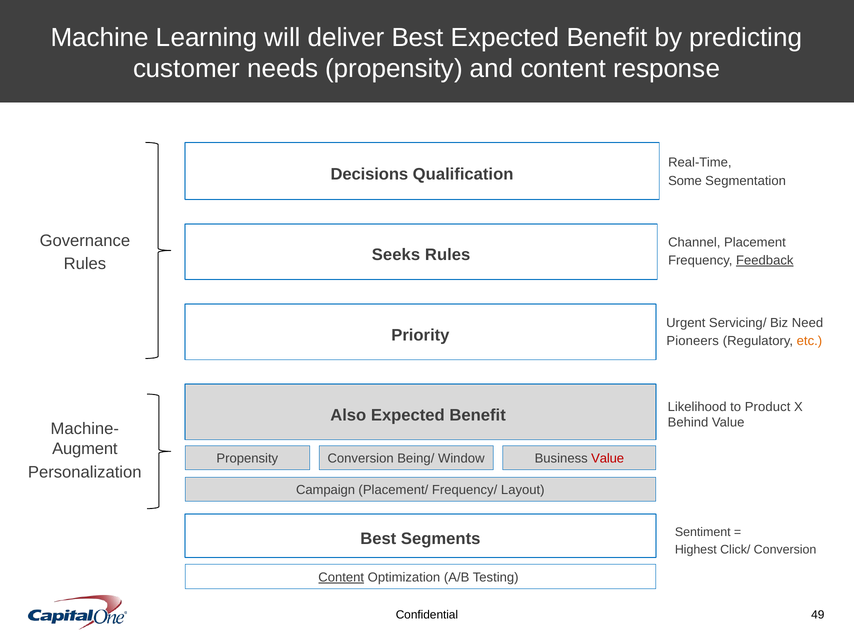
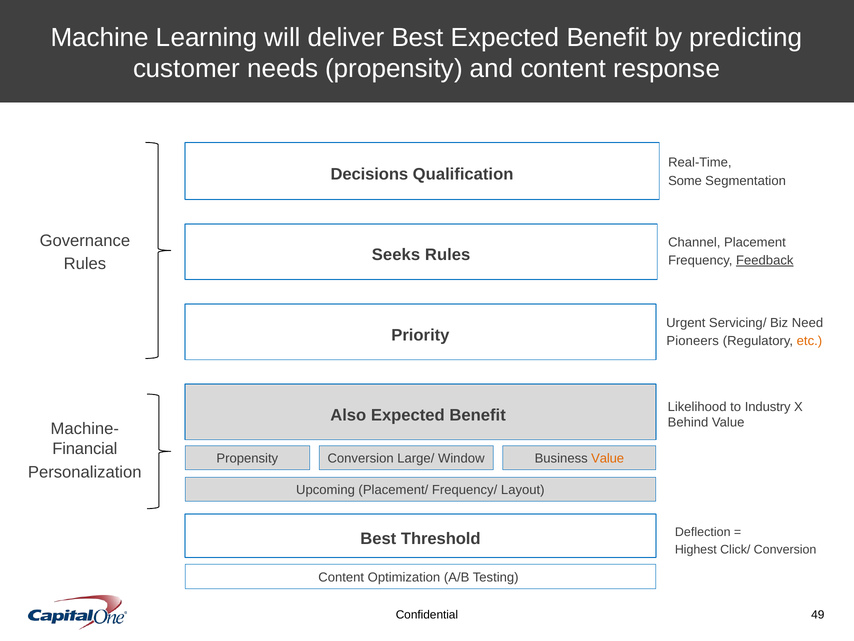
Product: Product -> Industry (768, 407)
Augment: Augment -> Financial (85, 449)
Being/: Being/ -> Large/ (416, 458)
Value colour: red -> orange (608, 458)
Campaign: Campaign -> Upcoming (326, 490)
Sentiment: Sentiment -> Deflection (703, 532)
Segments: Segments -> Threshold (441, 538)
Content underline: present -> none (341, 577)
